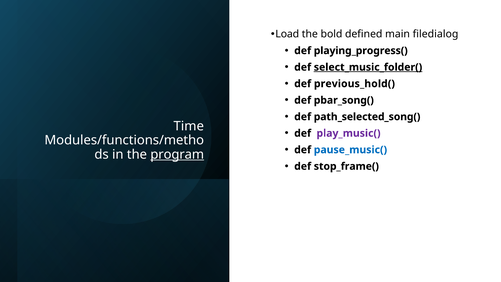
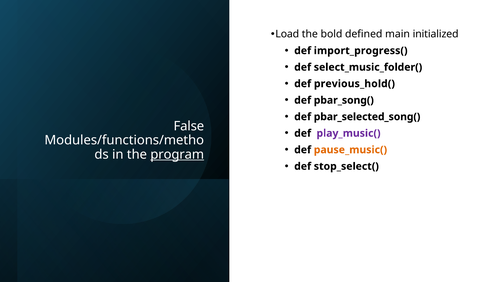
filedialog: filedialog -> initialized (436, 34)
playing_progress(: playing_progress( -> import_progress( (361, 51)
select_music_folder( underline: present -> none (368, 67)
path_selected_song(: path_selected_song( -> pbar_selected_song( (367, 117)
Time: Time -> False (189, 126)
pause_music( colour: blue -> orange (350, 150)
stop_frame(: stop_frame( -> stop_select( (346, 166)
